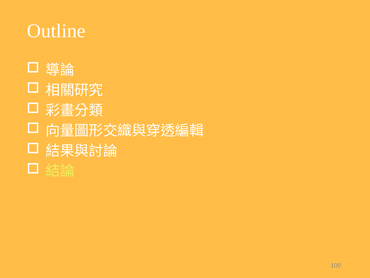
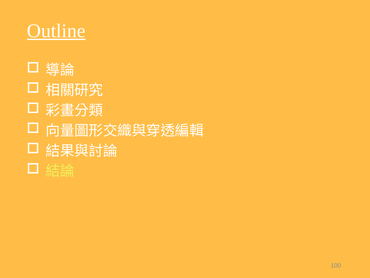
Outline underline: none -> present (56, 31)
